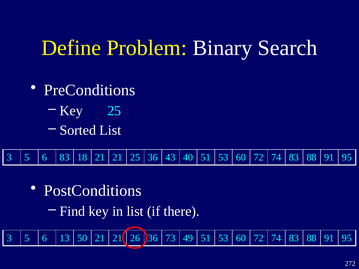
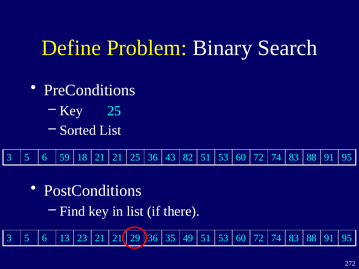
6 83: 83 -> 59 (64, 157)
40: 40 -> 82 (188, 157)
50: 50 -> 23 (82, 238)
26: 26 -> 29 (135, 238)
73: 73 -> 35 (170, 238)
